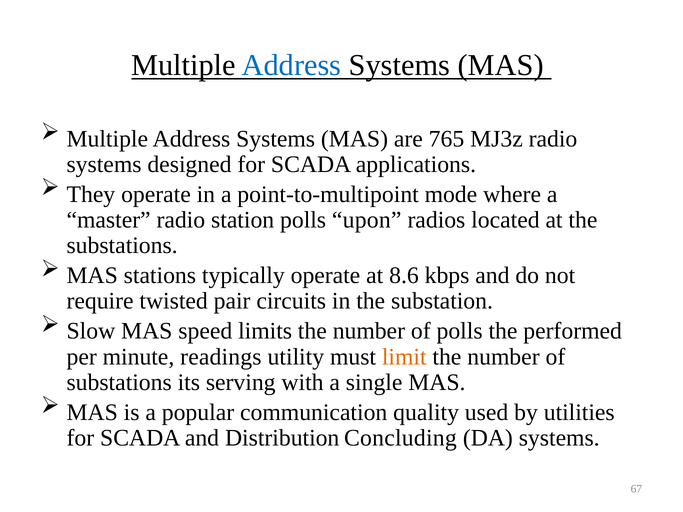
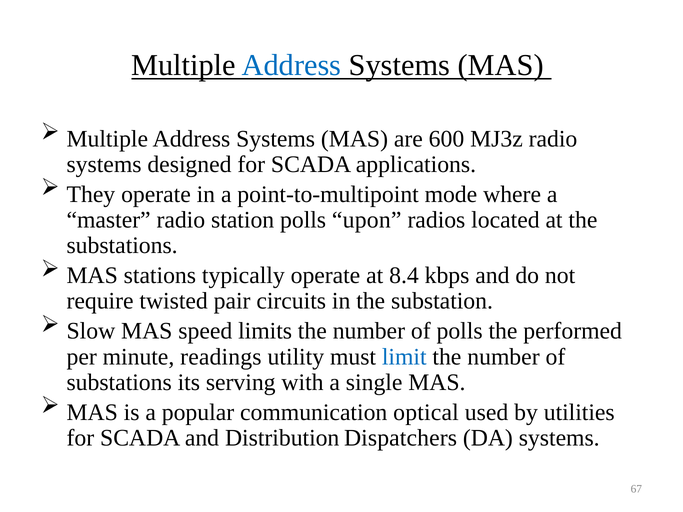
765: 765 -> 600 (447, 139)
8.6: 8.6 -> 8.4 (404, 276)
limit colour: orange -> blue (404, 357)
quality: quality -> optical (426, 412)
Concluding: Concluding -> Dispatchers (400, 438)
